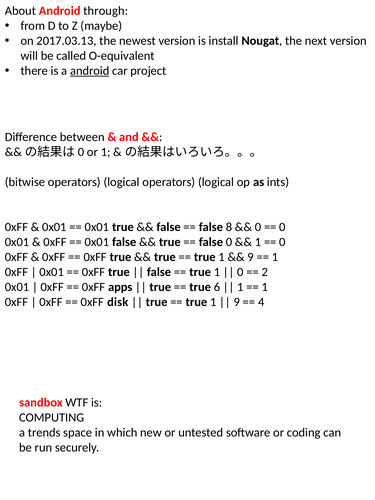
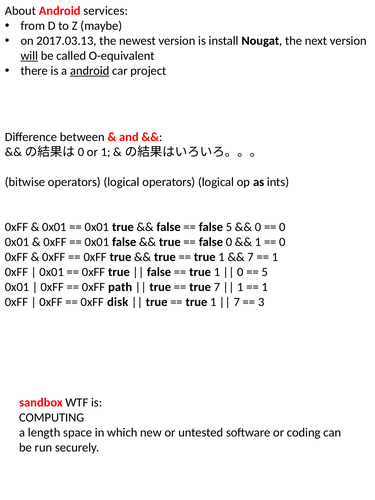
through: through -> services (106, 11)
will underline: none -> present (29, 56)
false 8: 8 -> 5 (229, 227)
9: 9 -> 7 (251, 257)
2: 2 -> 5 (265, 272)
apps: apps -> path (120, 287)
true 6: 6 -> 7 (217, 287)
9: 9 -> 7 (237, 302)
4: 4 -> 3 (261, 302)
trends: trends -> length (44, 433)
